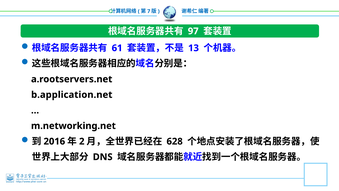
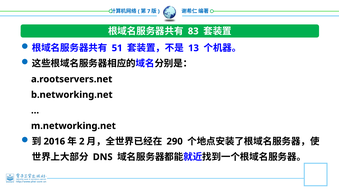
97: 97 -> 83 (193, 31)
61: 61 -> 51 (117, 48)
b.application.net: b.application.net -> b.networking.net (72, 95)
628: 628 -> 290 (175, 141)
